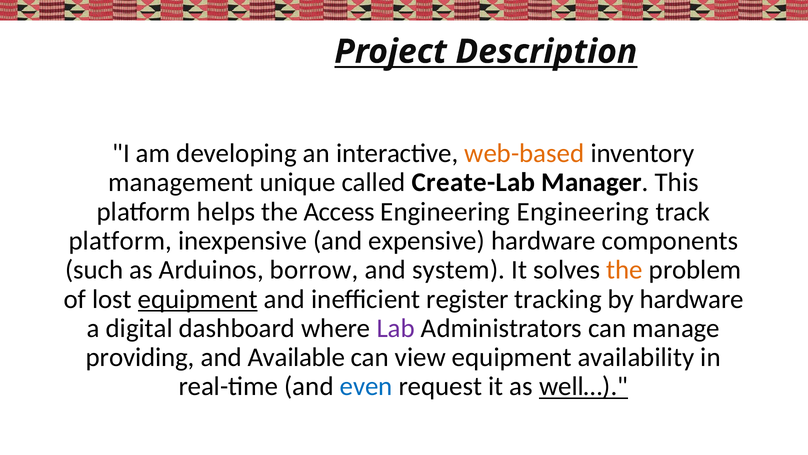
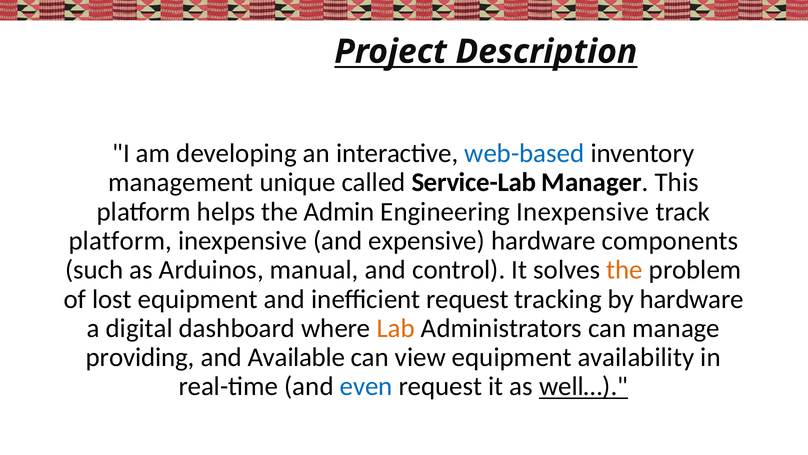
web-based colour: orange -> blue (524, 153)
Create-Lab: Create-Lab -> Service-Lab (474, 182)
Access: Access -> Admin (339, 211)
Engineering Engineering: Engineering -> Inexpensive (583, 211)
borrow: borrow -> manual (314, 270)
system: system -> control (459, 270)
equipment underline: present -> none (198, 299)
inefficient register: register -> request (467, 299)
Lab colour: purple -> orange (396, 328)
